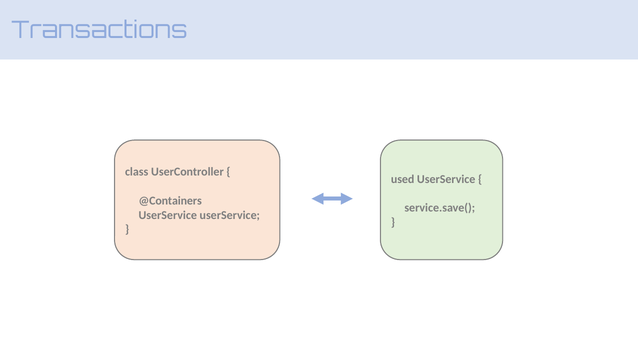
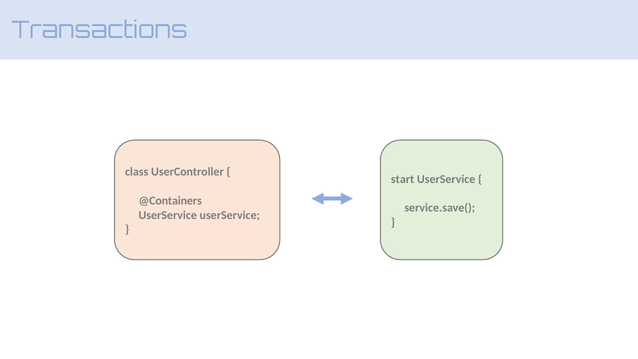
used: used -> start (403, 179)
